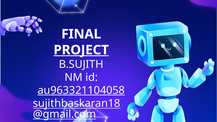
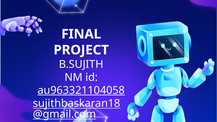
PROJECT underline: present -> none (81, 50)
